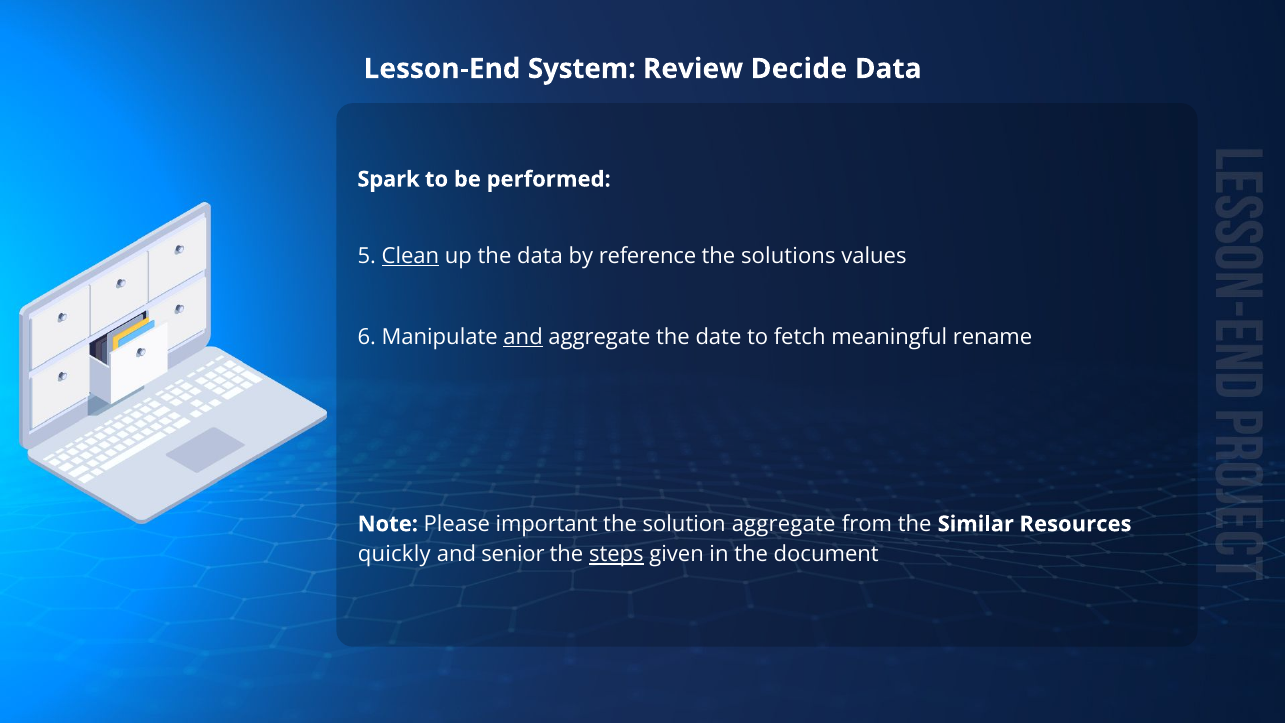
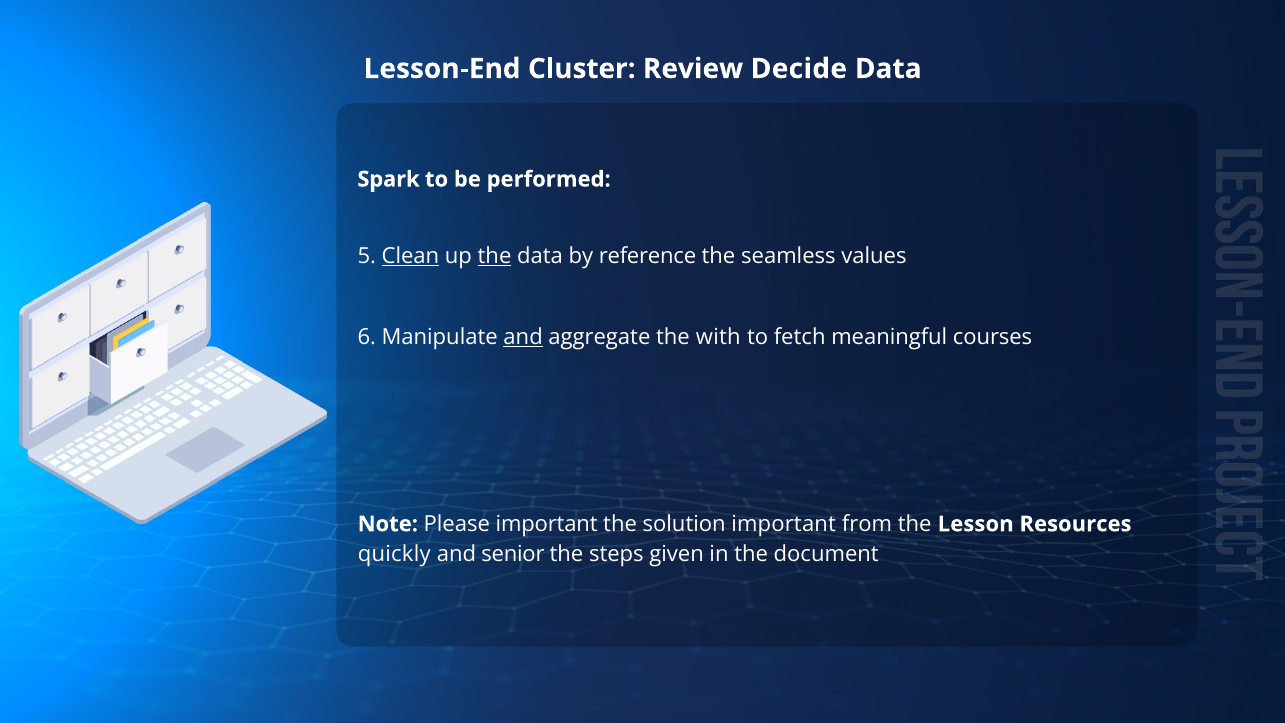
System: System -> Cluster (582, 69)
the underline: none -> present (495, 256)
solutions: solutions -> seamless (788, 256)
date: date -> with (718, 337)
rename: rename -> courses (993, 337)
solution aggregate: aggregate -> important (784, 524)
Similar: Similar -> Lesson (976, 524)
steps underline: present -> none (616, 554)
